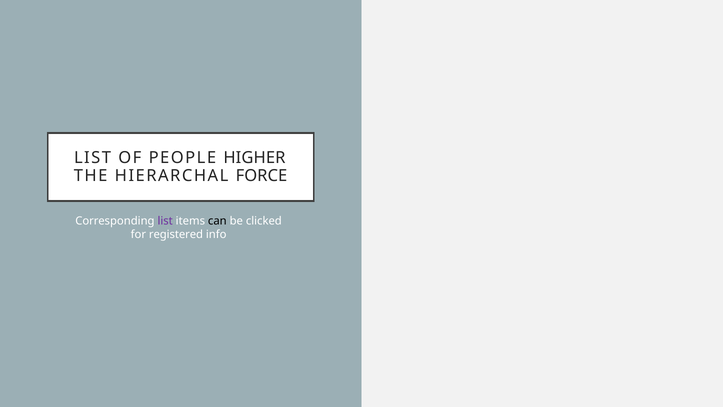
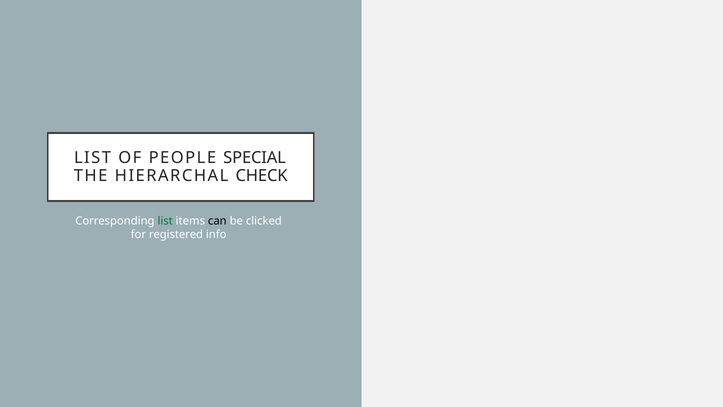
HIGHER: HIGHER -> SPECIAL (255, 158)
FORCE: FORCE -> CHECK (262, 176)
list colour: purple -> green (165, 221)
